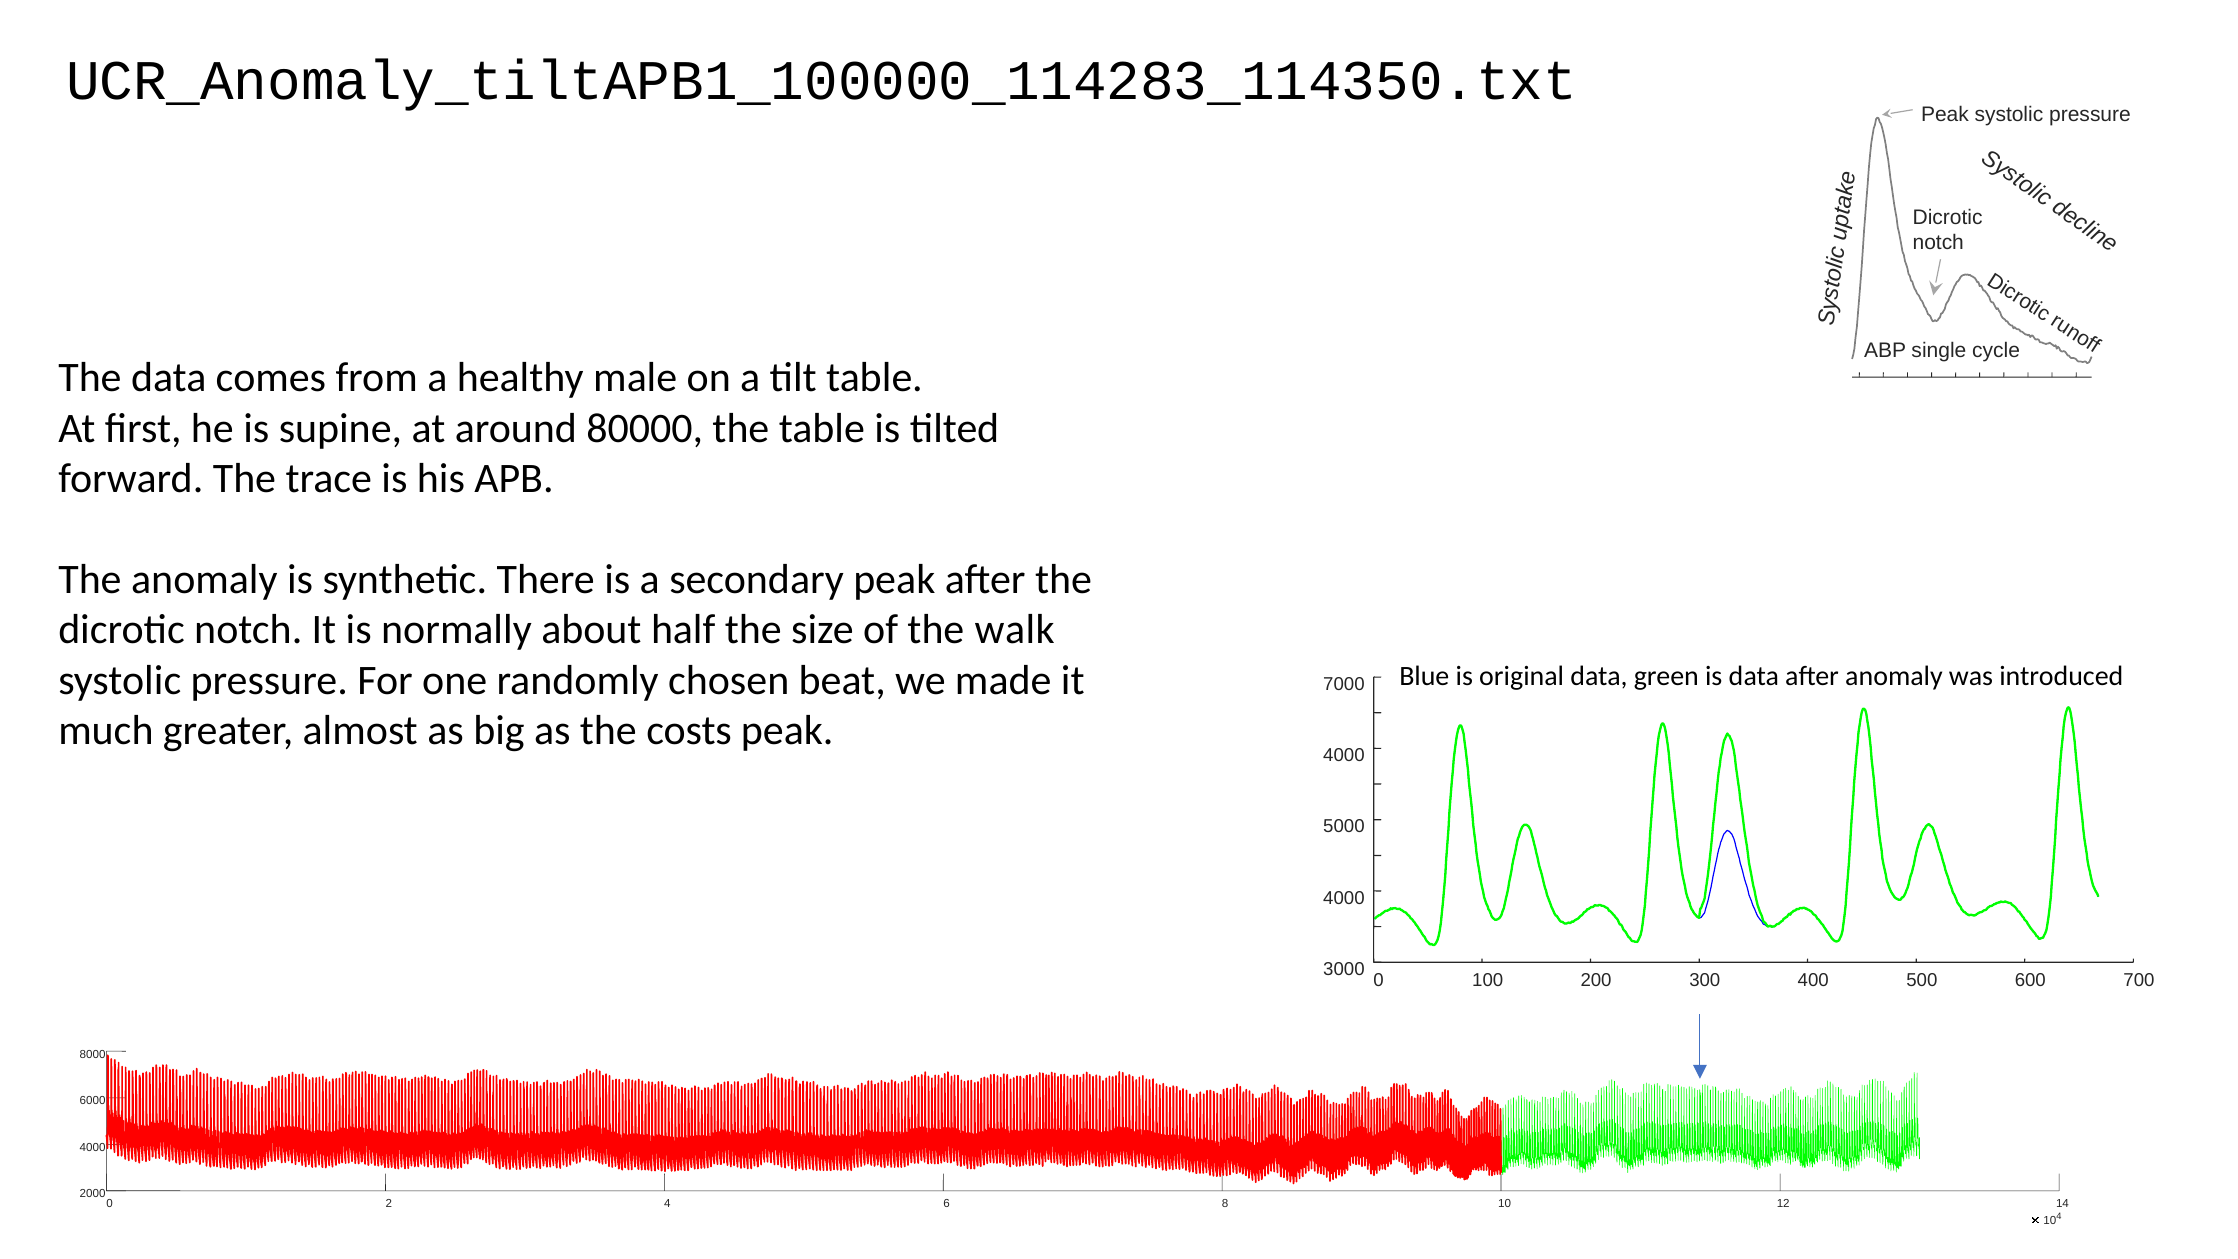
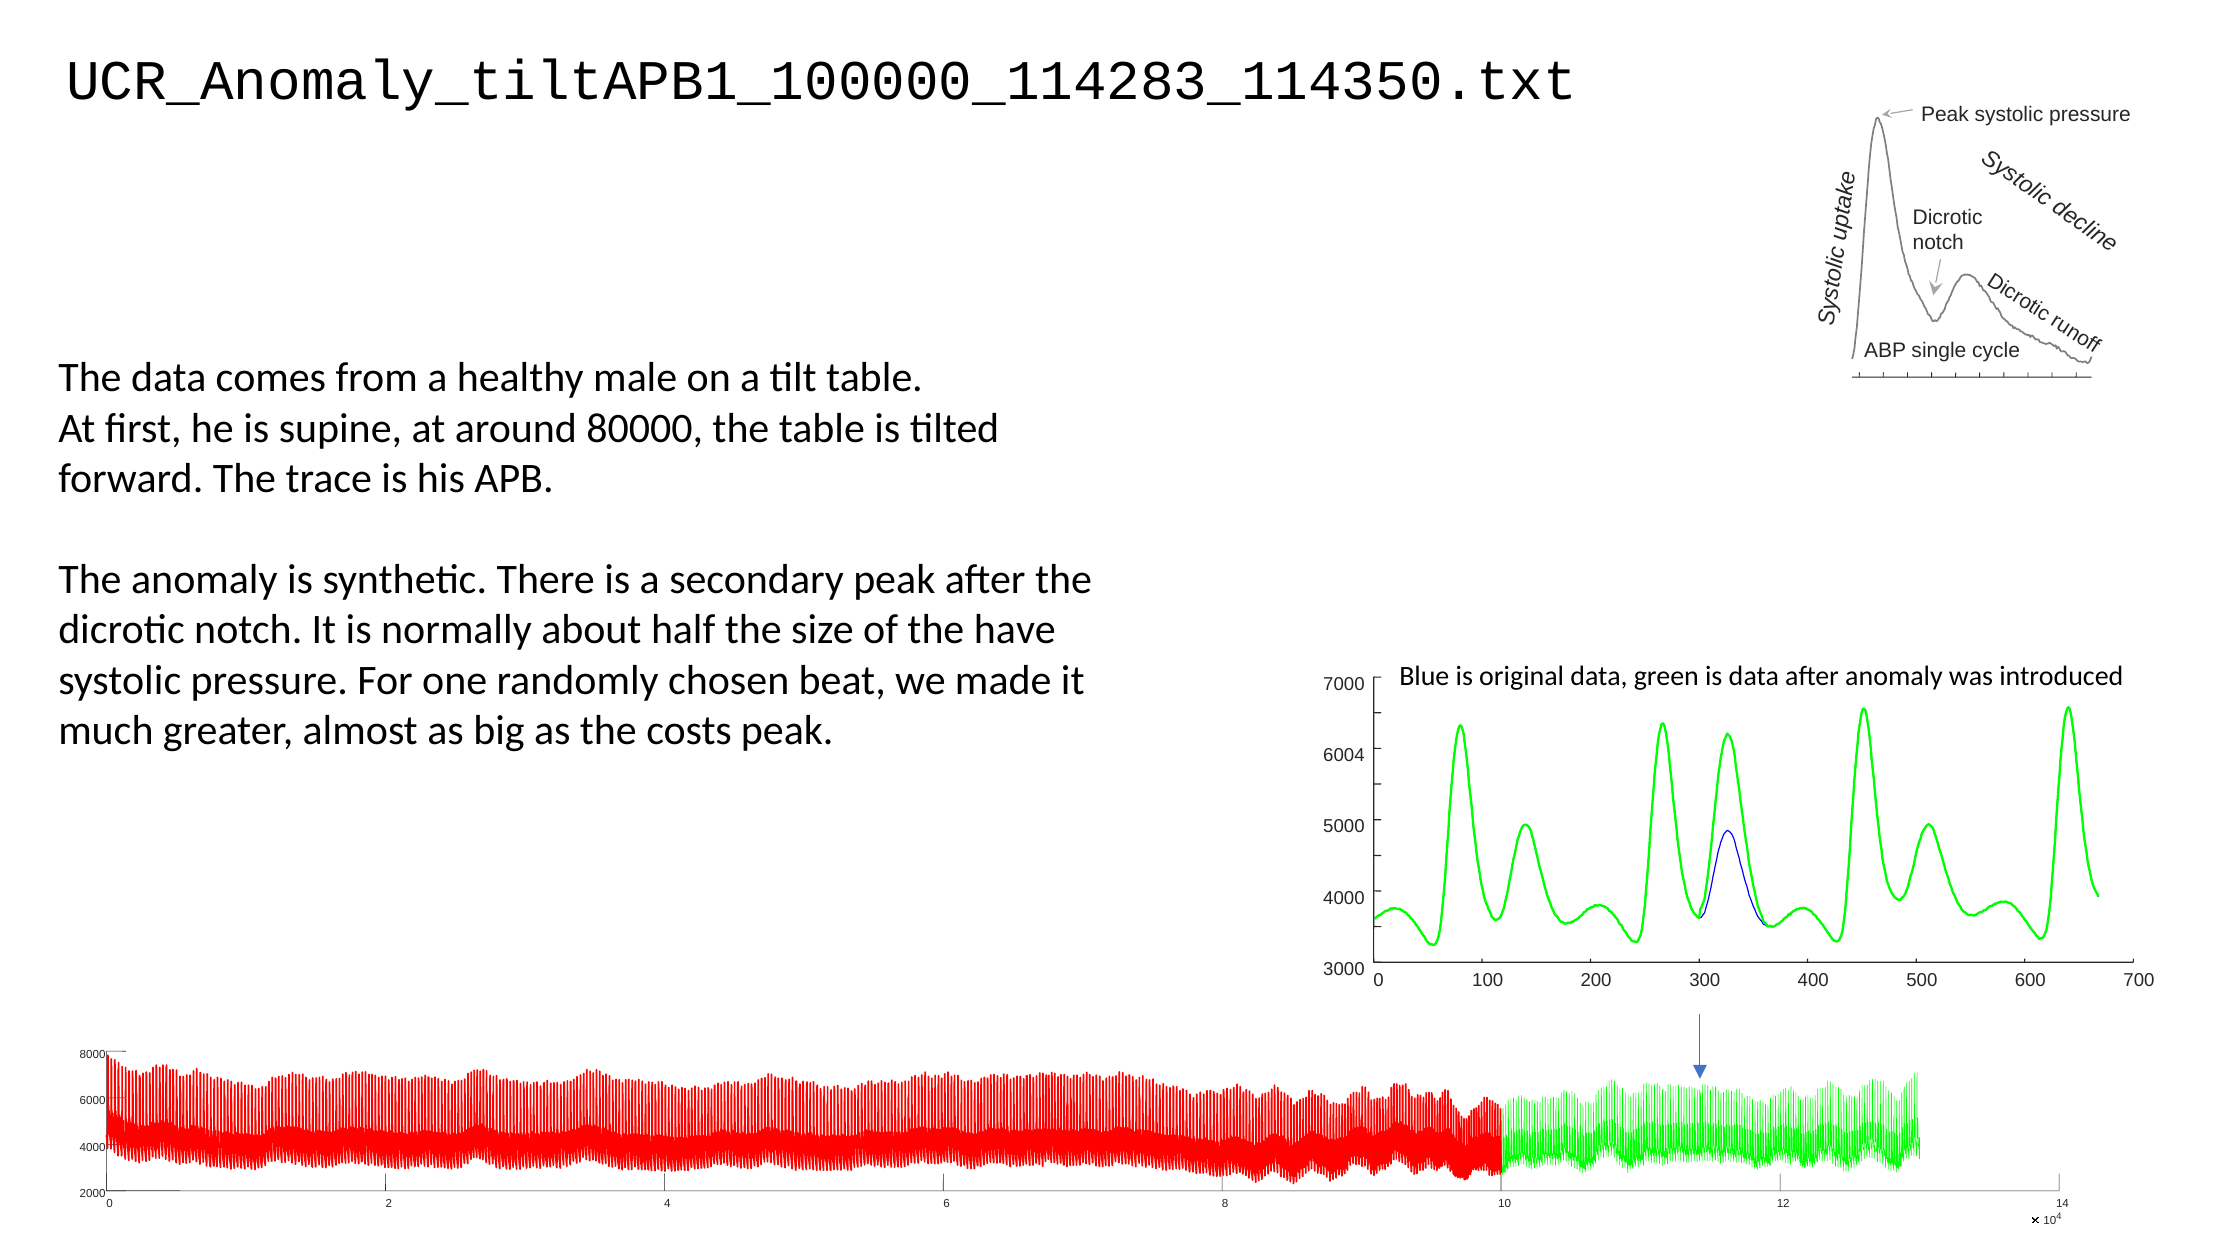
walk: walk -> have (1015, 630)
4000: 4000 -> 6004 (1344, 755)
